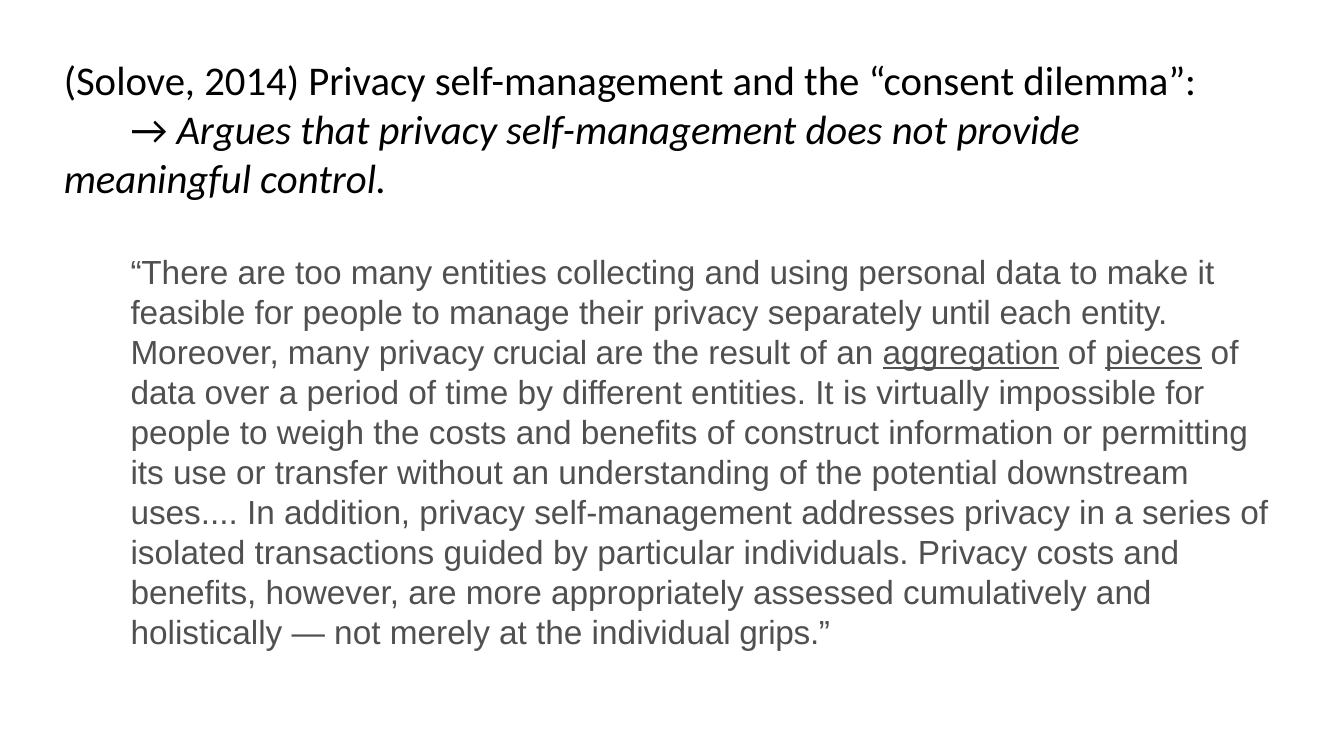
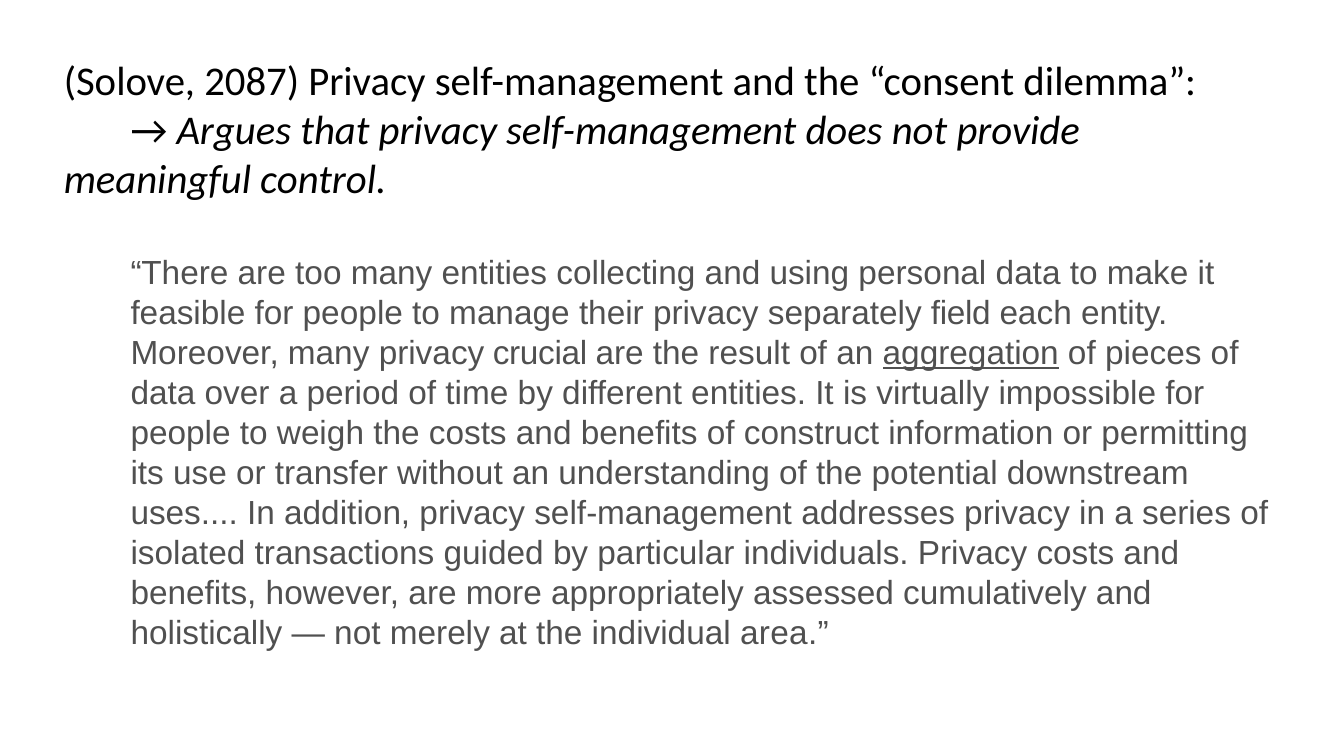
2014: 2014 -> 2087 (252, 82)
until: until -> field (961, 313)
pieces underline: present -> none (1153, 353)
grips: grips -> area (784, 634)
